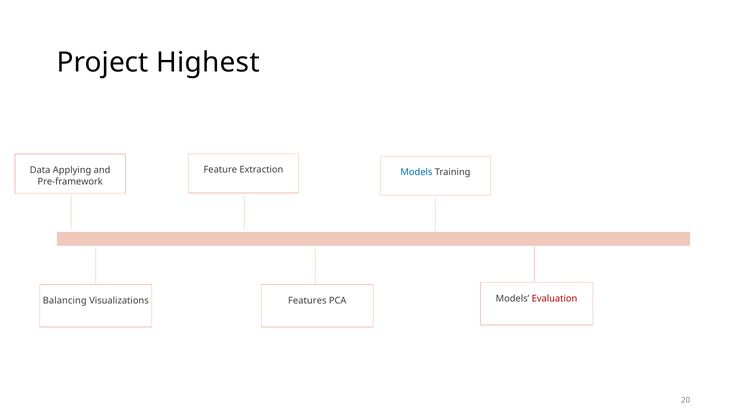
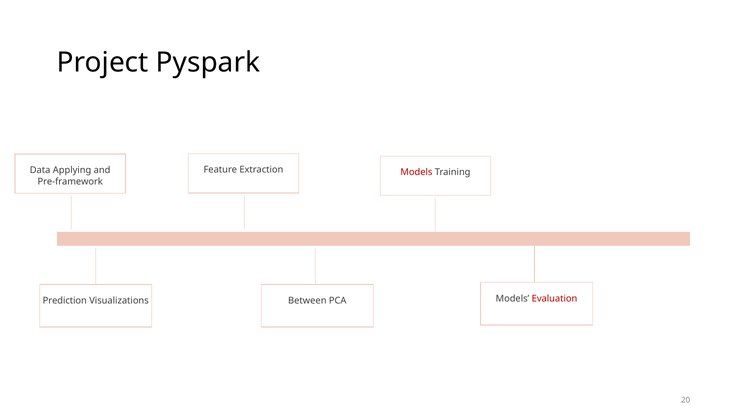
Highest: Highest -> Pyspark (208, 63)
Models colour: blue -> red (416, 172)
Balancing: Balancing -> Prediction (65, 301)
Features: Features -> Between (307, 301)
